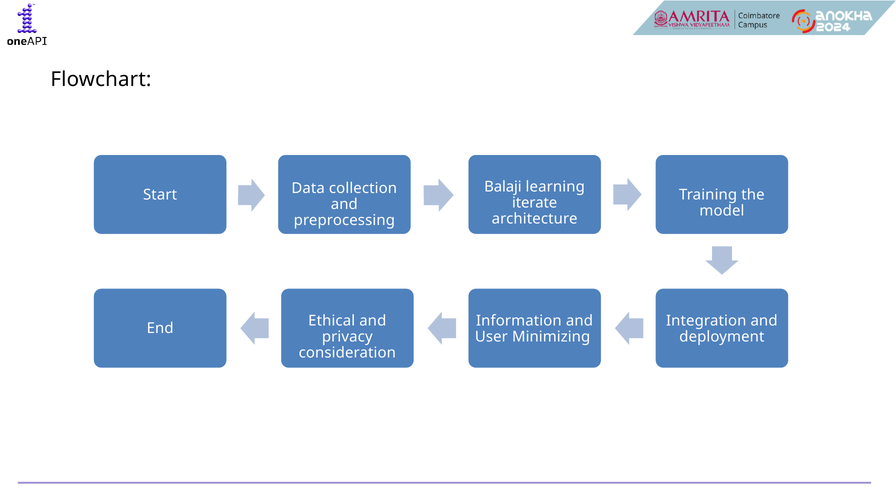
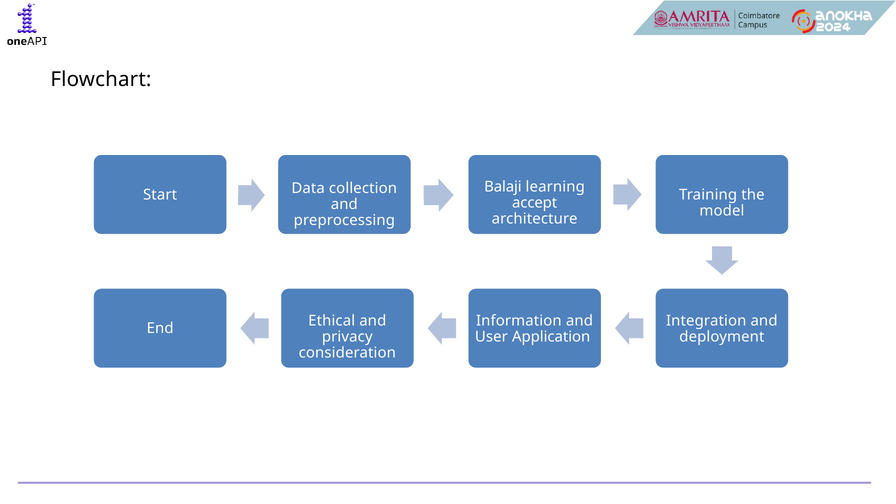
iterate: iterate -> accept (535, 203)
Minimizing: Minimizing -> Application (551, 337)
